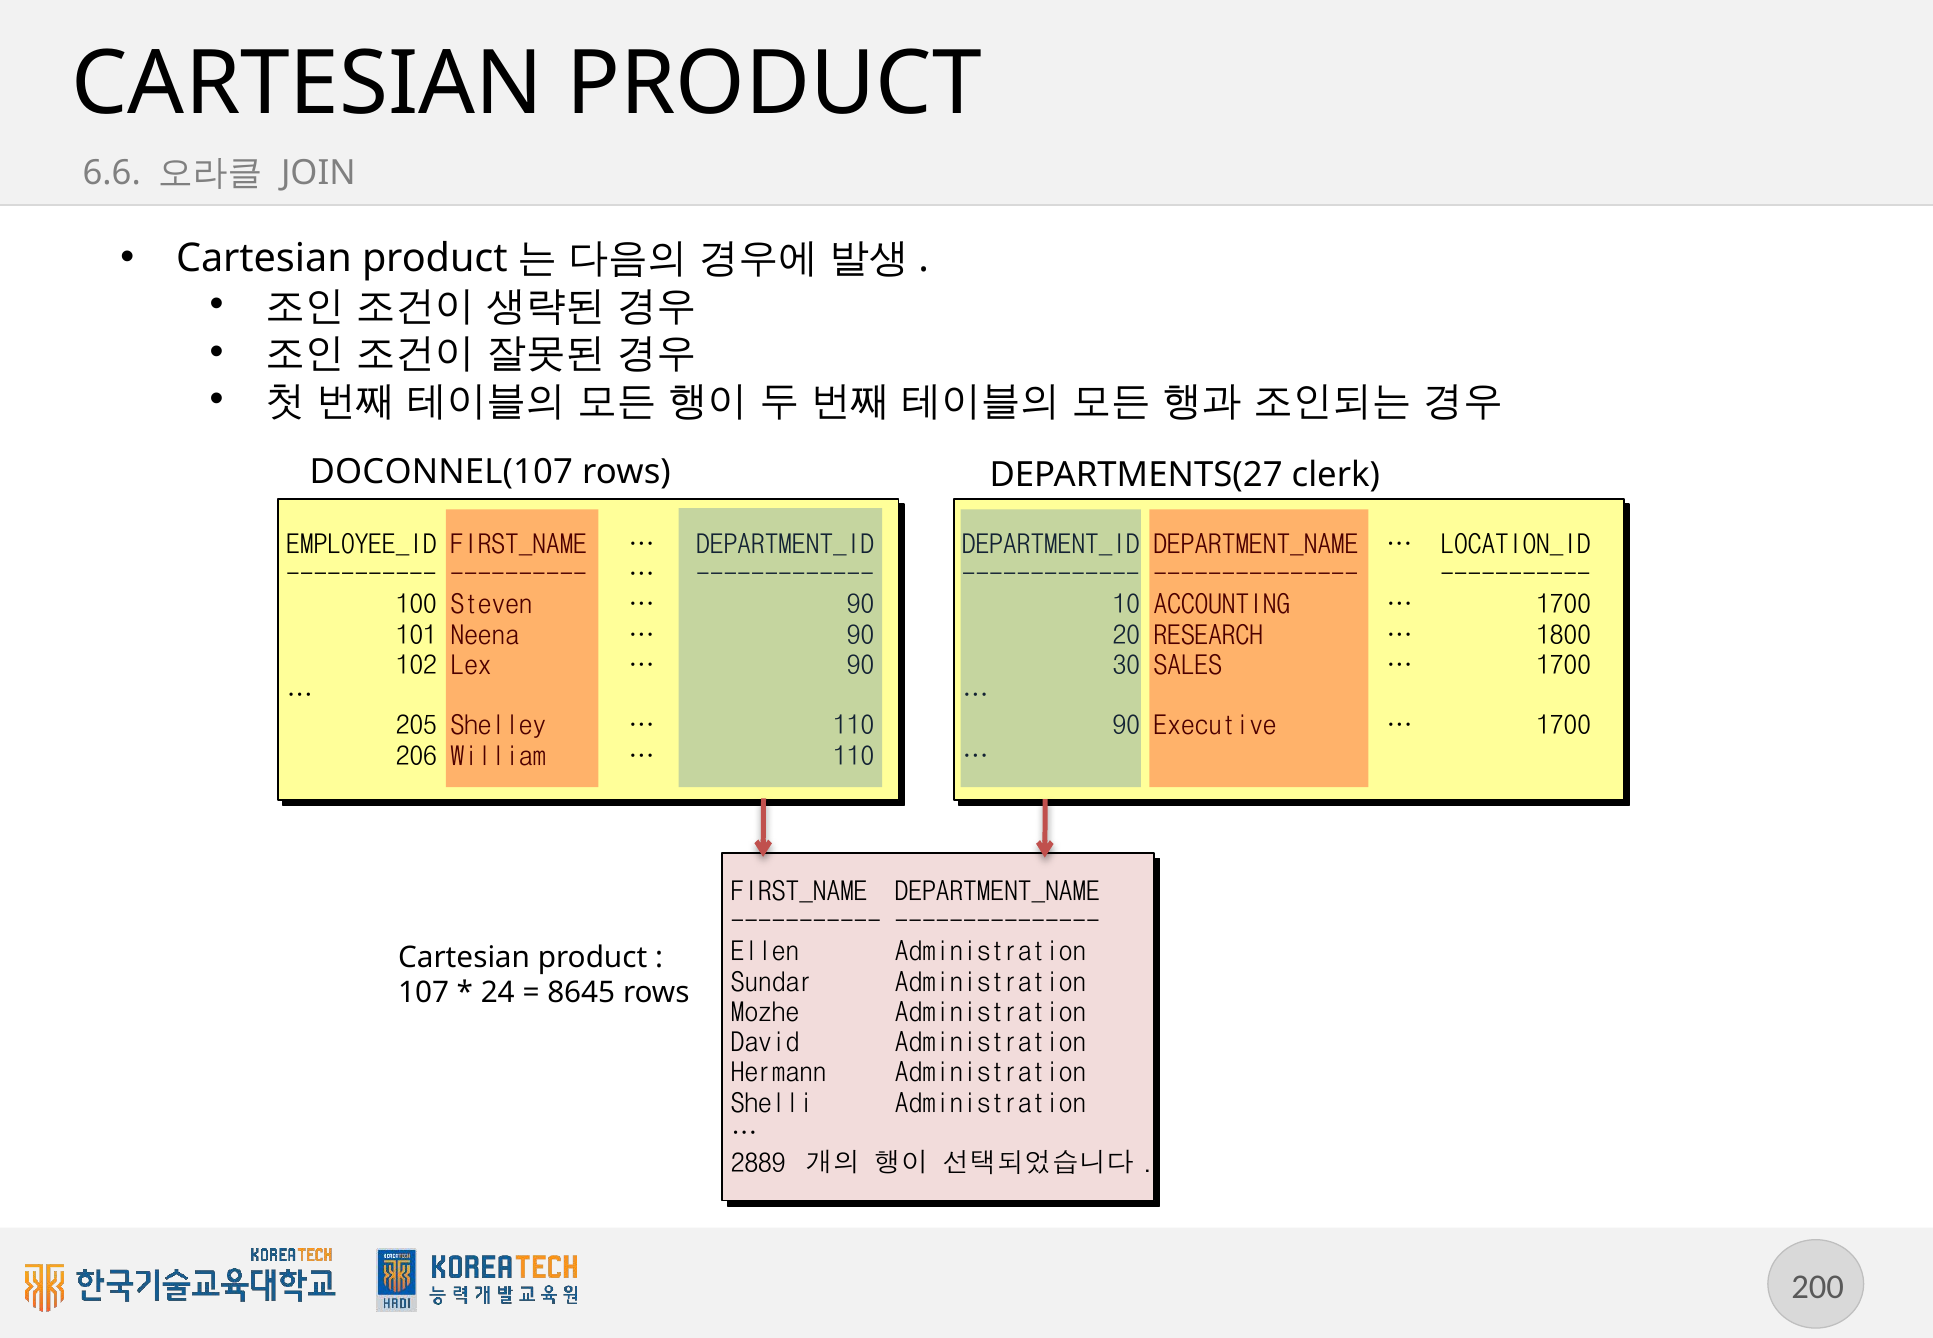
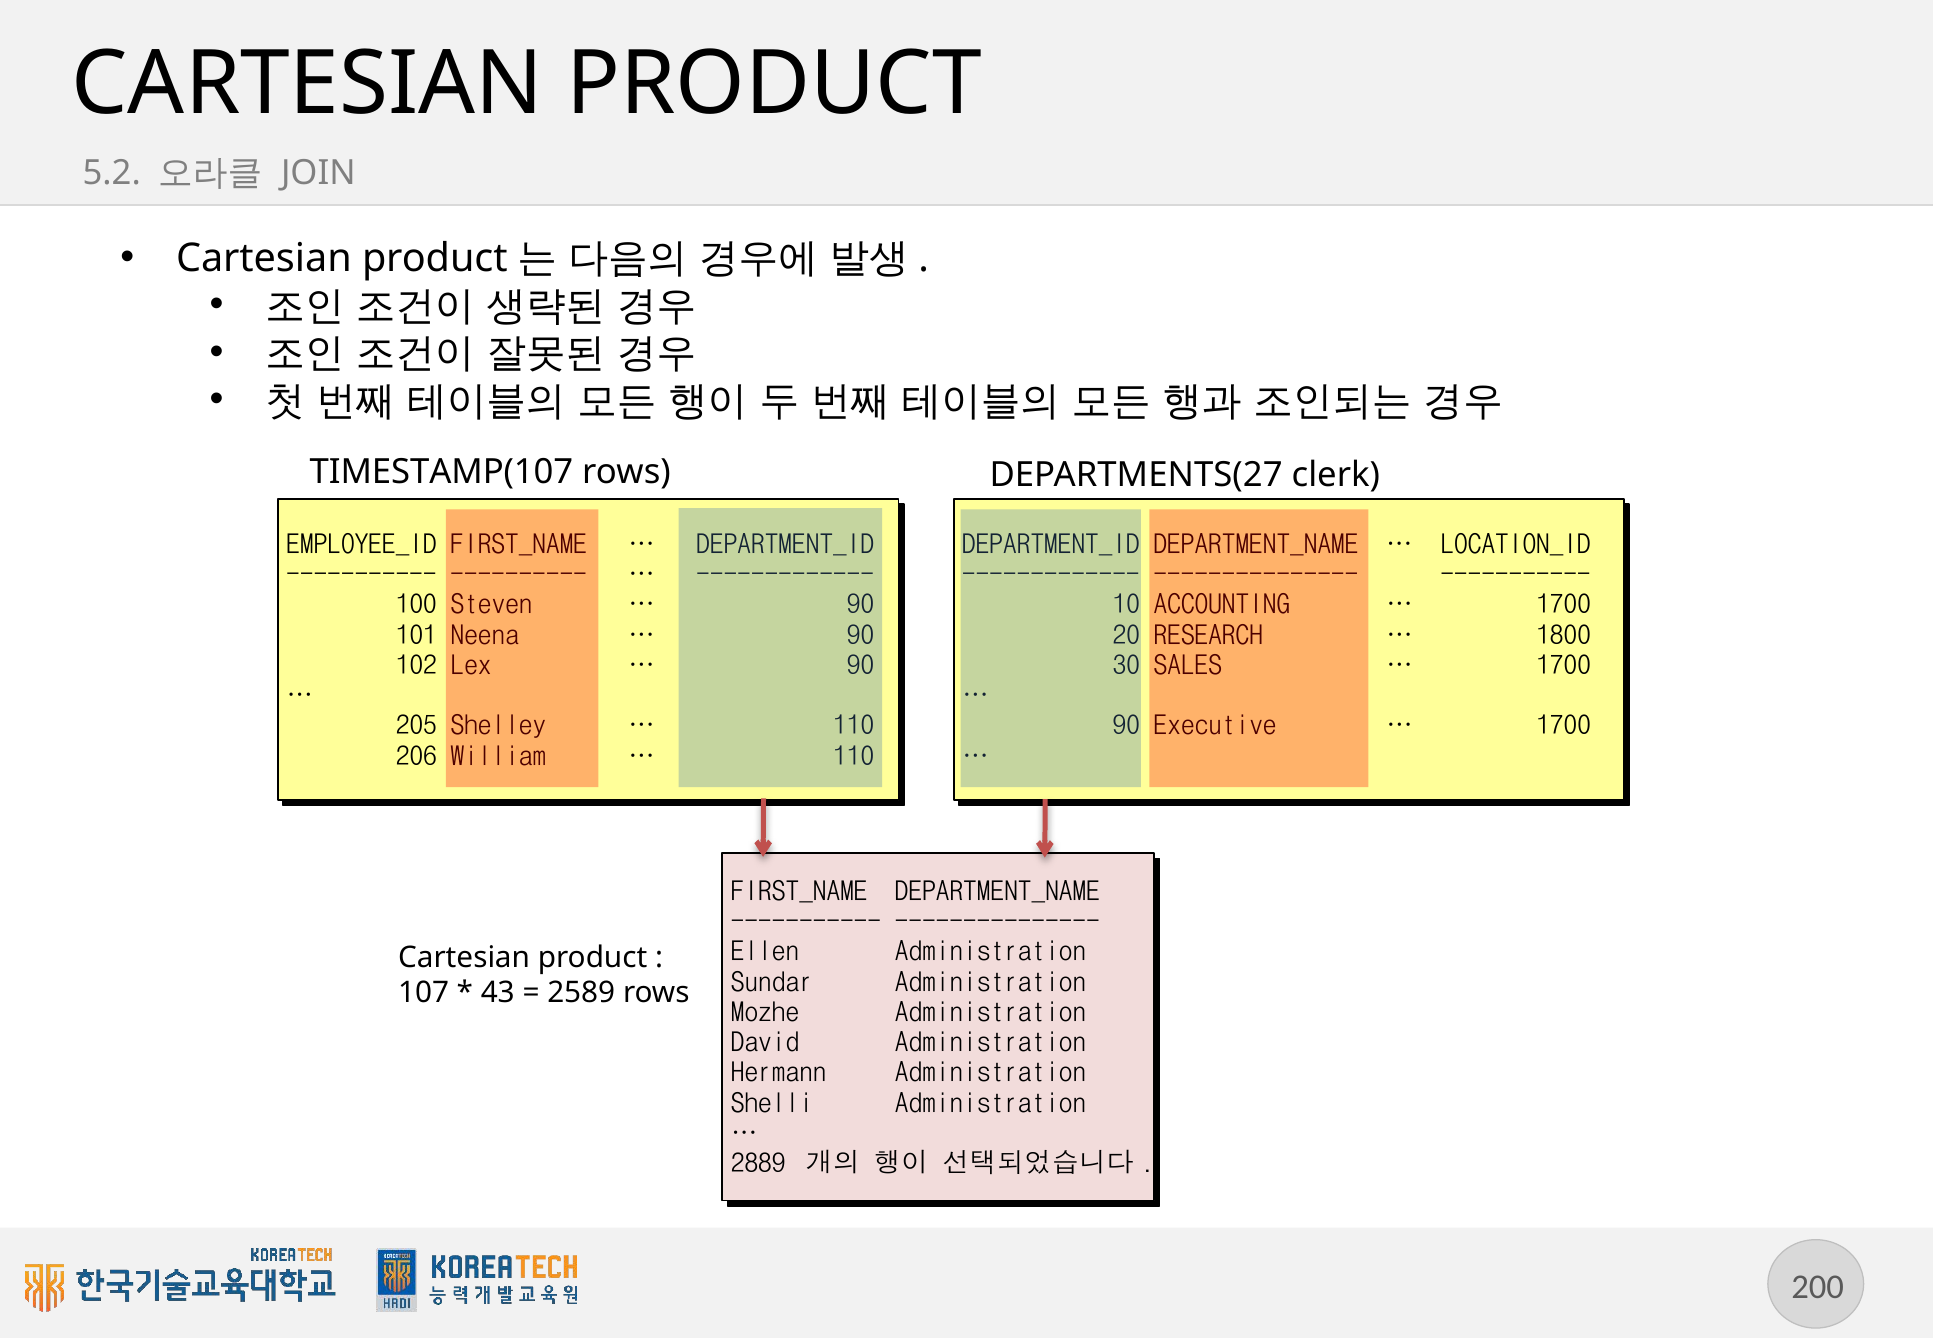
6.6: 6.6 -> 5.2 (112, 173)
DOCONNEL(107: DOCONNEL(107 -> TIMESTAMP(107 (442, 472)
24: 24 -> 43 (498, 993)
8645: 8645 -> 2589 (581, 993)
